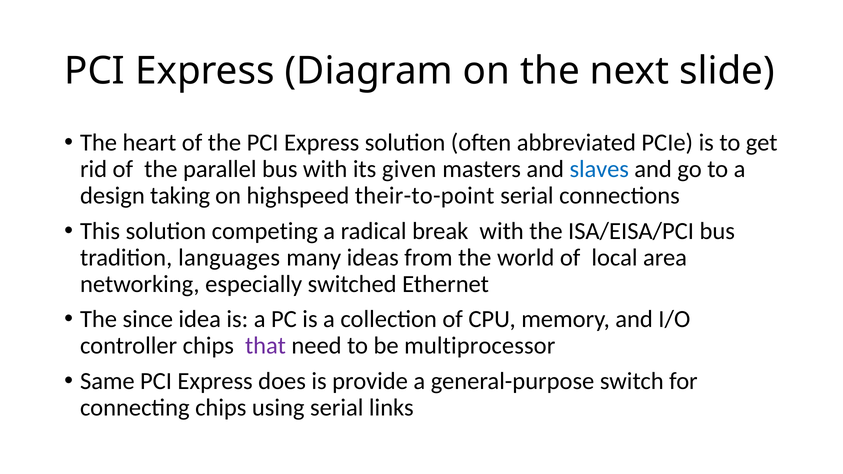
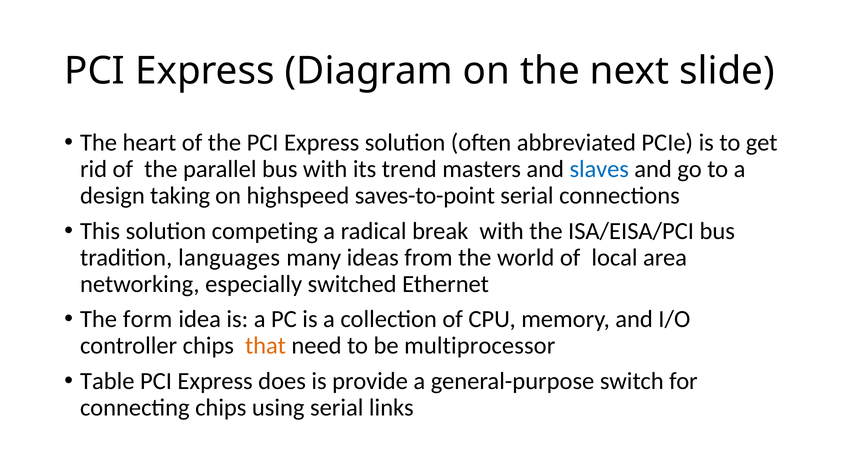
given: given -> trend (409, 169)
their-to-point: their-to-point -> saves-to-point (425, 196)
since: since -> form (148, 319)
that colour: purple -> orange (265, 346)
Same: Same -> Table (107, 381)
